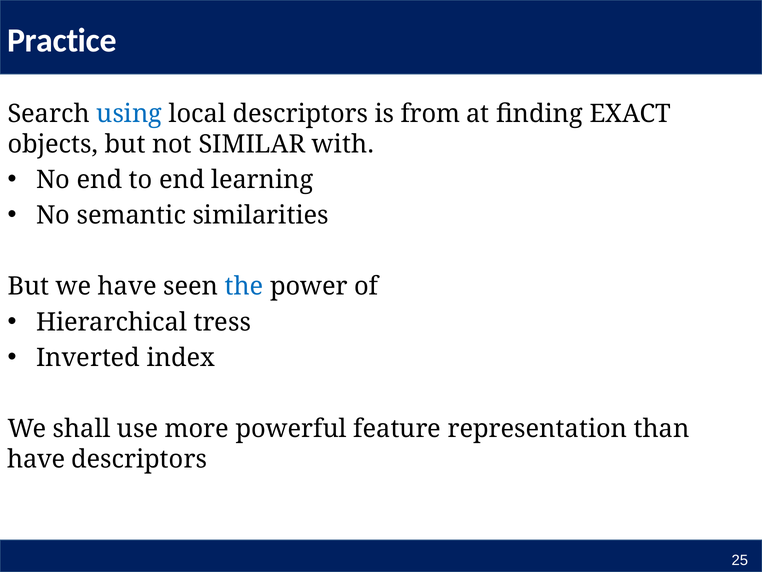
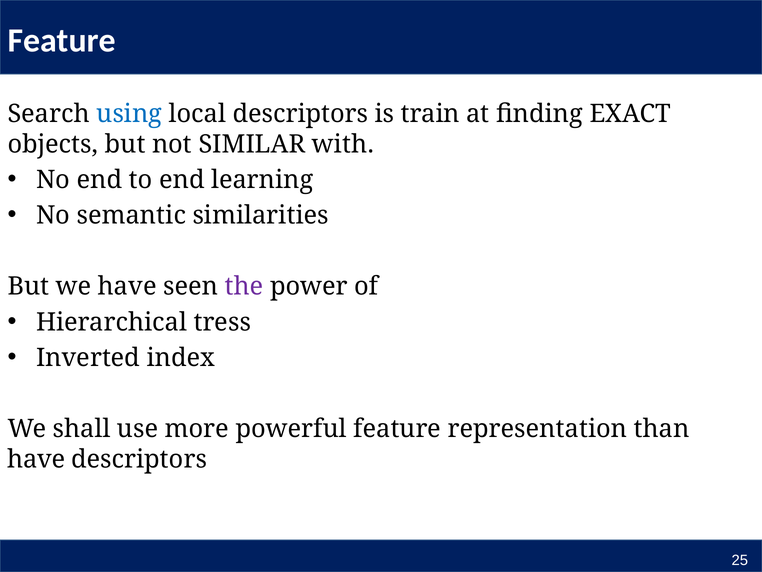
Practice: Practice -> Feature (62, 40)
from: from -> train (430, 114)
the colour: blue -> purple (244, 286)
